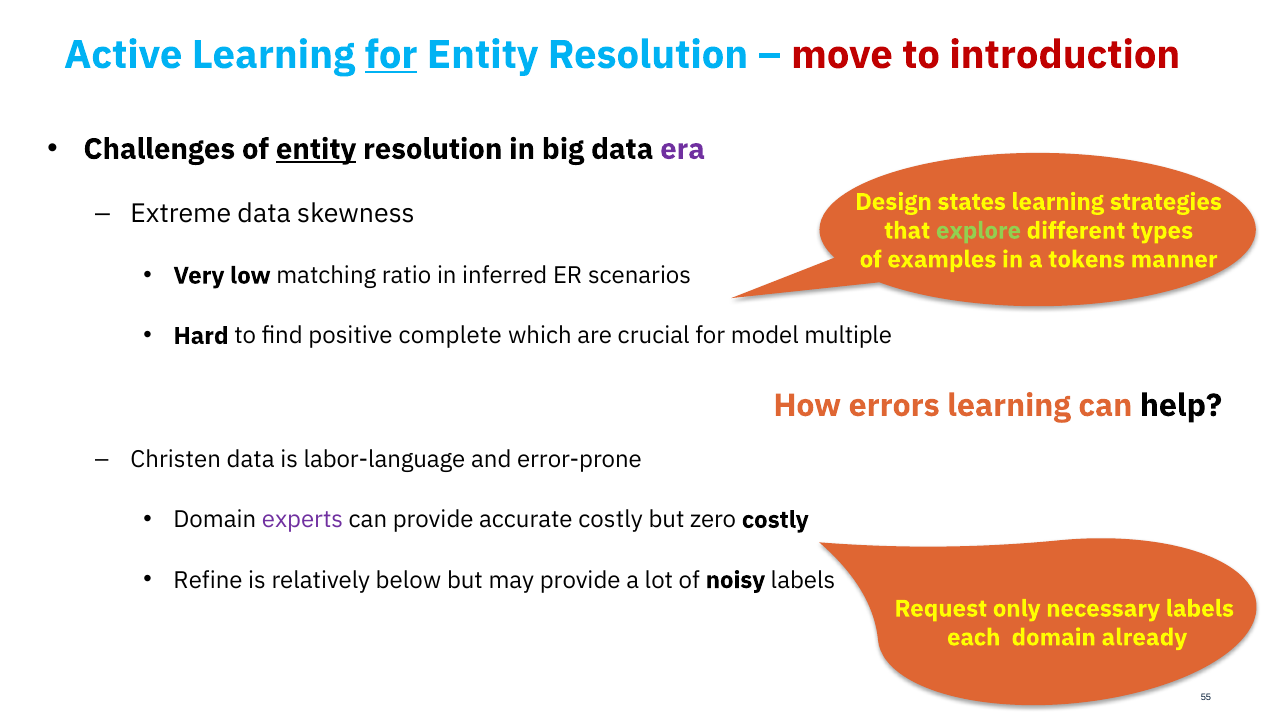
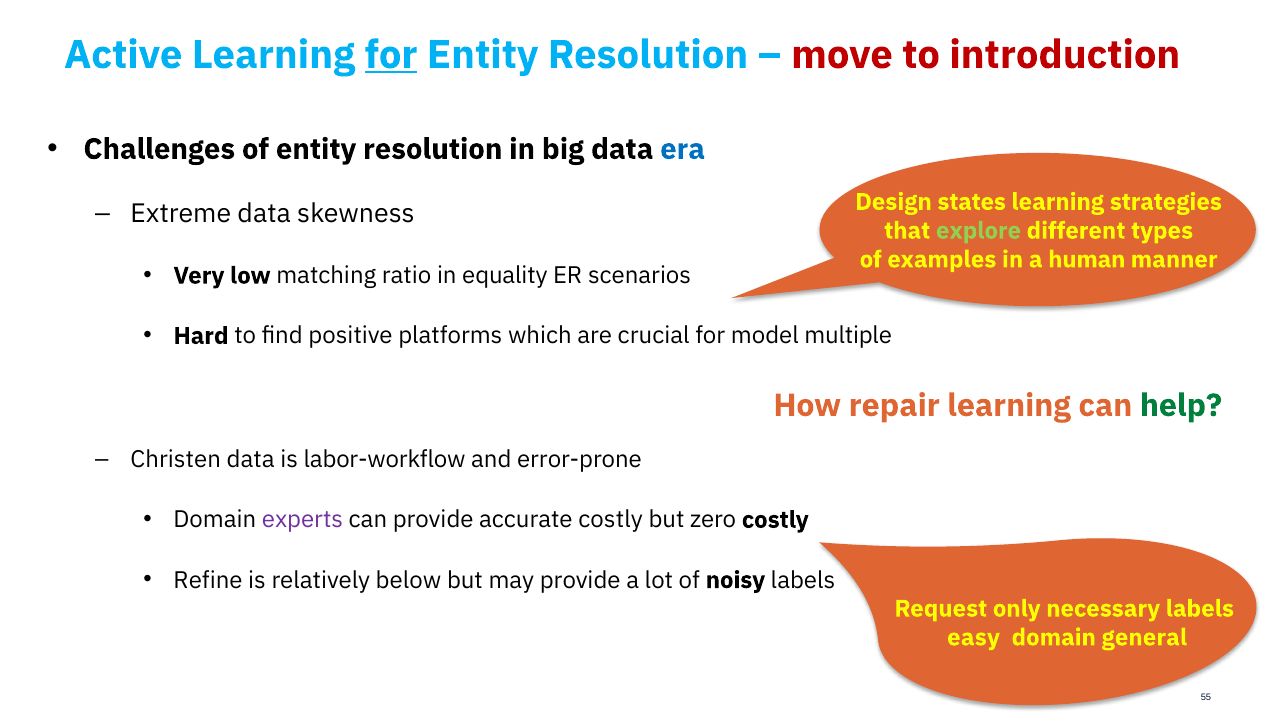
entity underline: present -> none (316, 149)
era colour: purple -> blue (683, 149)
tokens: tokens -> human (1087, 259)
inferred: inferred -> equality (505, 276)
complete: complete -> platforms (450, 336)
errors: errors -> repair (894, 405)
help colour: black -> green (1181, 405)
labor-language: labor-language -> labor-workflow (385, 460)
each: each -> easy (974, 637)
already: already -> general (1144, 637)
